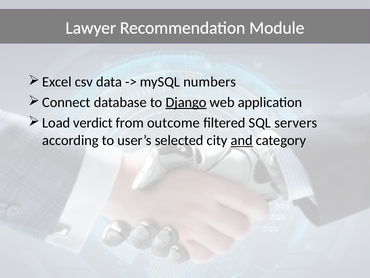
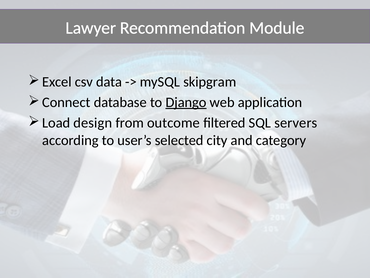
numbers: numbers -> skipgram (210, 82)
verdict: verdict -> design (93, 123)
and underline: present -> none (242, 140)
